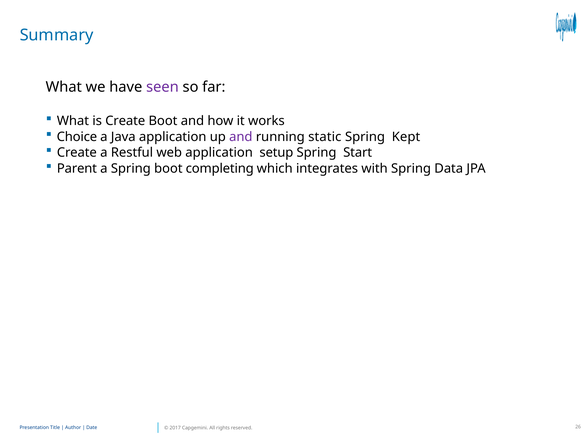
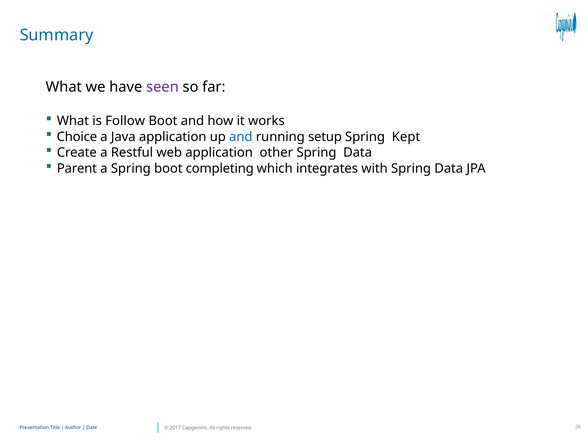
is Create: Create -> Follow (125, 121)
and colour: purple -> blue (241, 137)
static: static -> setup (325, 137)
setup: setup -> other (276, 153)
Start: Start -> Data (358, 153)
